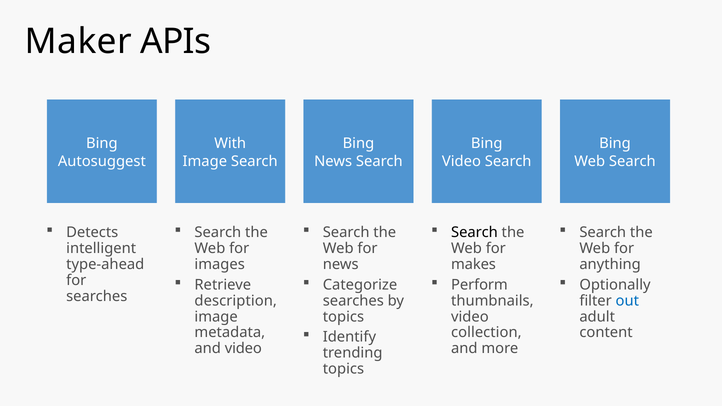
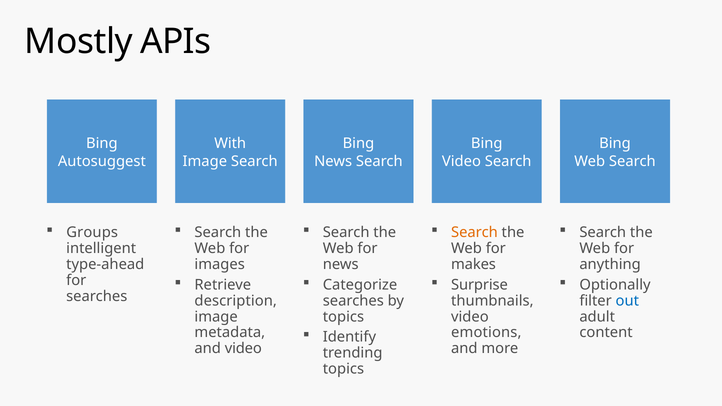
Maker: Maker -> Mostly (79, 41)
Detects: Detects -> Groups (92, 233)
Search colour: black -> orange (474, 233)
Perform: Perform -> Surprise (479, 285)
collection: collection -> emotions (486, 333)
